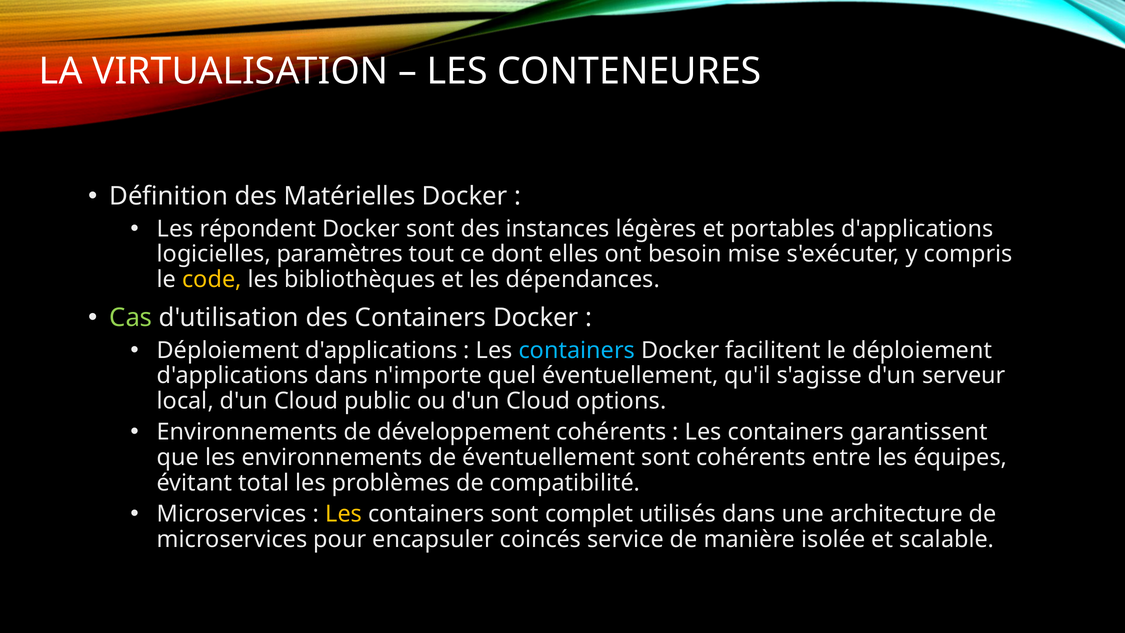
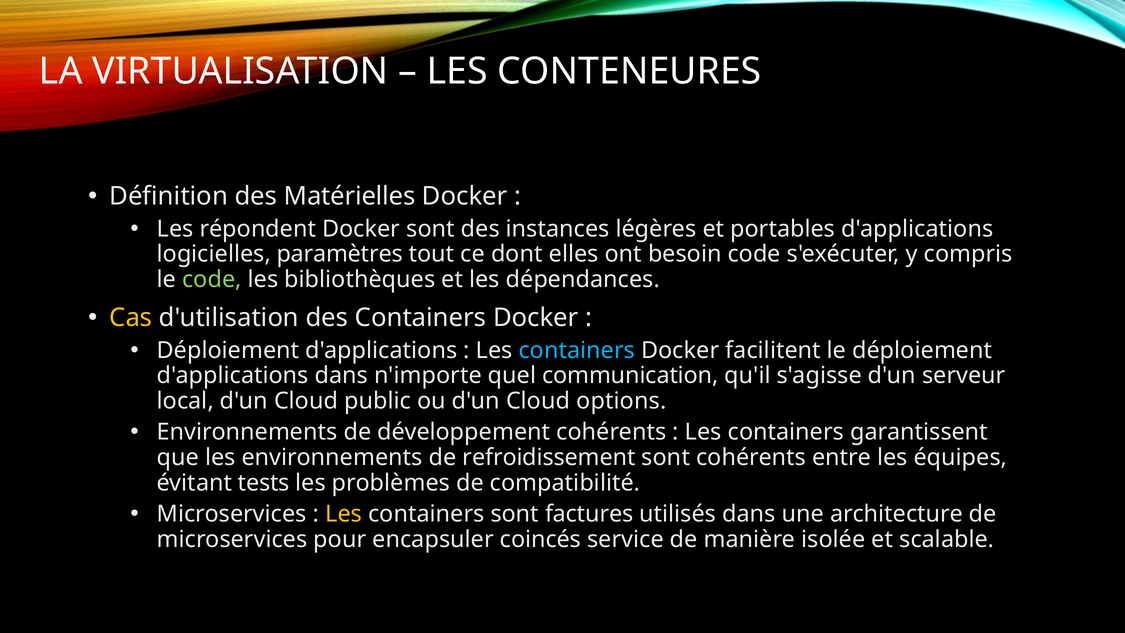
besoin mise: mise -> code (754, 254)
code colour: yellow -> light green (212, 279)
Cas colour: light green -> yellow (131, 318)
quel éventuellement: éventuellement -> communication (630, 375)
de éventuellement: éventuellement -> refroidissement (549, 457)
total: total -> tests (264, 483)
complet: complet -> factures (589, 514)
